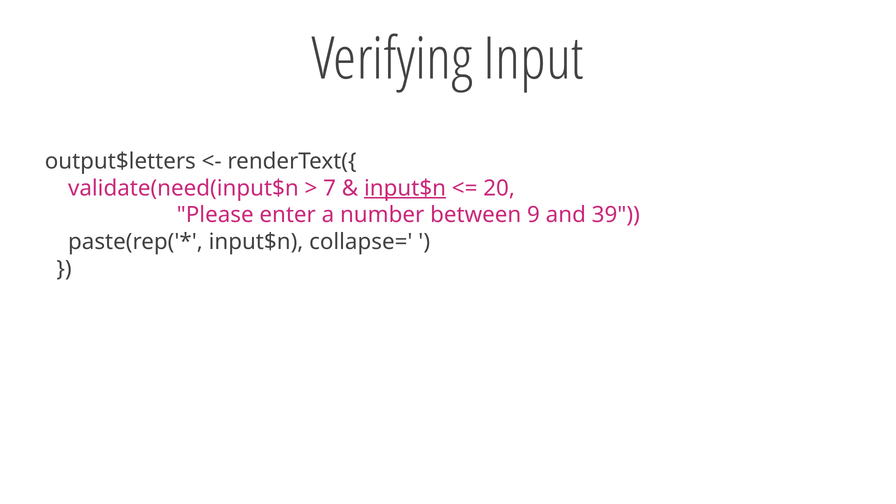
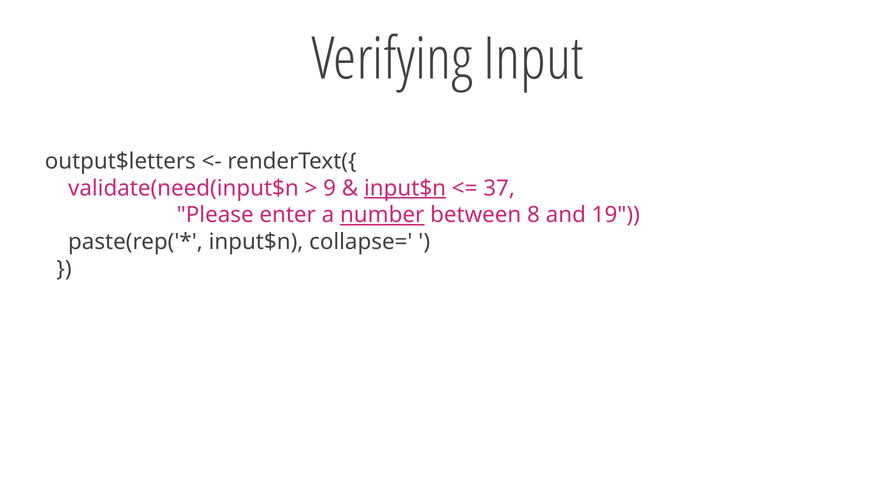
7: 7 -> 9 (330, 188)
20: 20 -> 37 (499, 188)
number underline: none -> present (382, 215)
9: 9 -> 8 (533, 215)
39: 39 -> 19 (616, 215)
